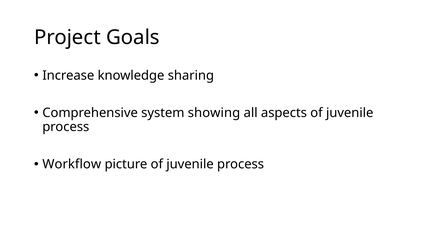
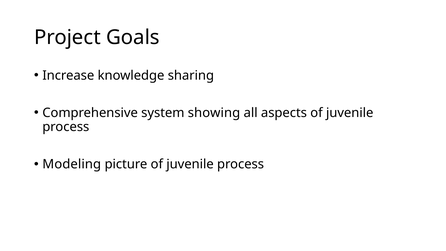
Workflow: Workflow -> Modeling (72, 164)
